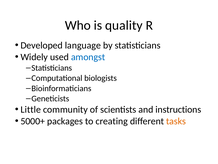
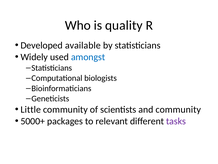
language: language -> available (83, 45)
and instructions: instructions -> community (178, 109)
creating: creating -> relevant (112, 121)
tasks colour: orange -> purple (176, 121)
